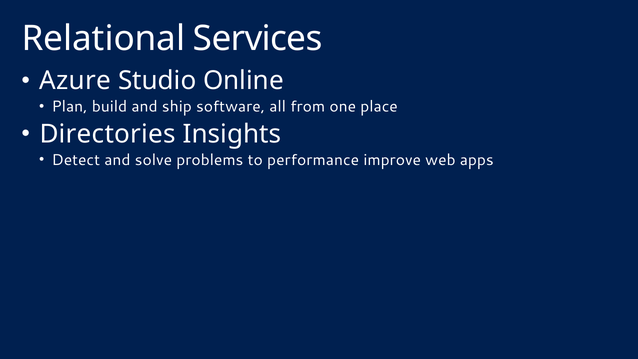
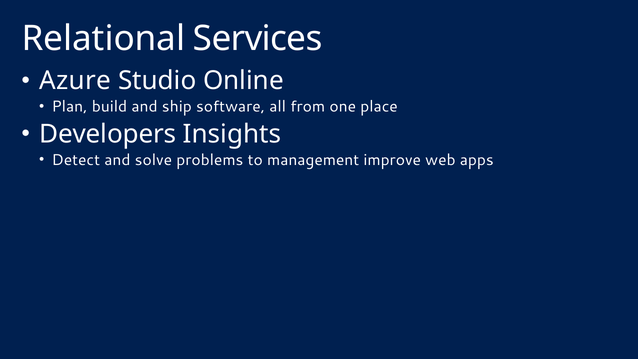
Directories: Directories -> Developers (108, 134)
performance: performance -> management (313, 160)
